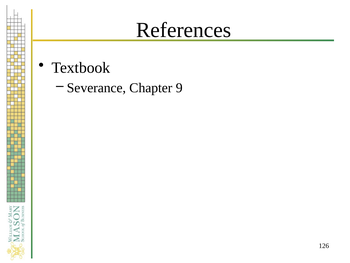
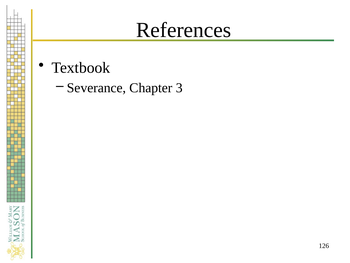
9: 9 -> 3 (179, 88)
